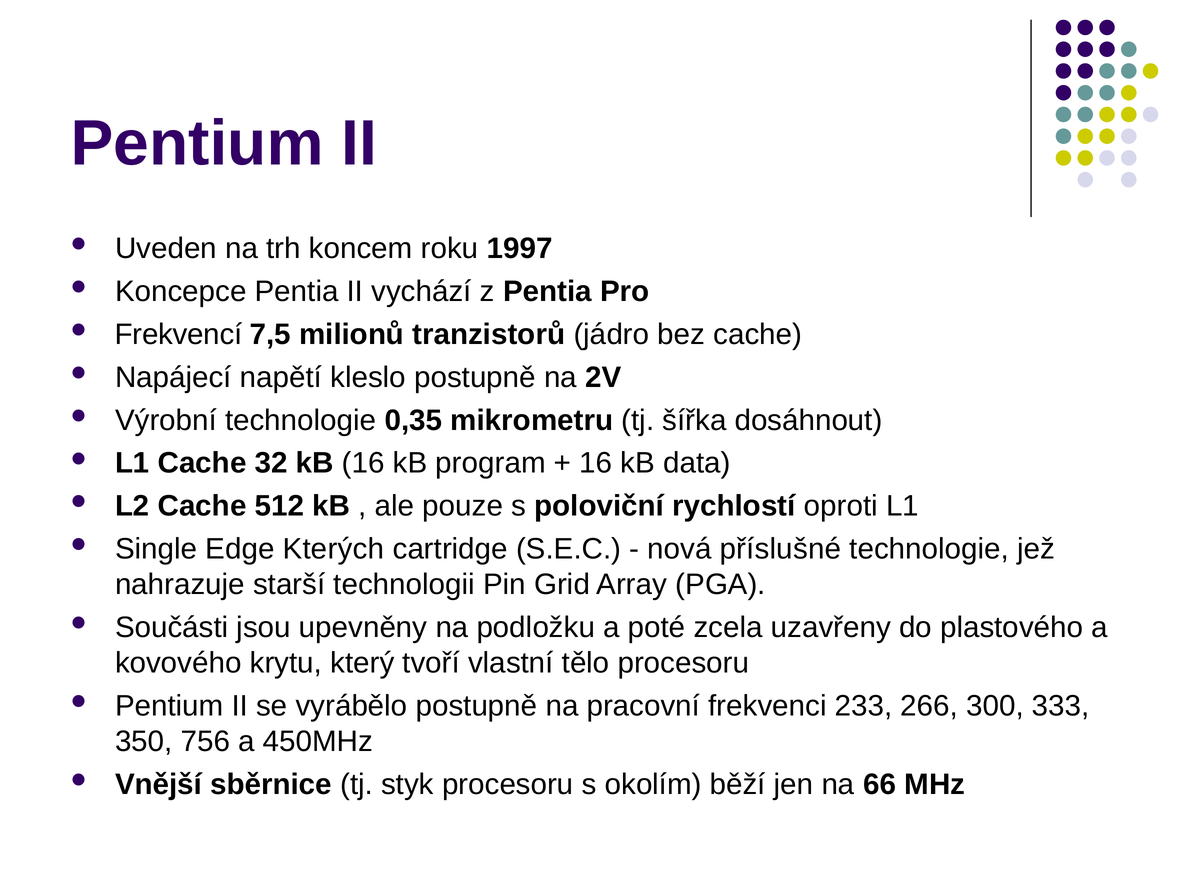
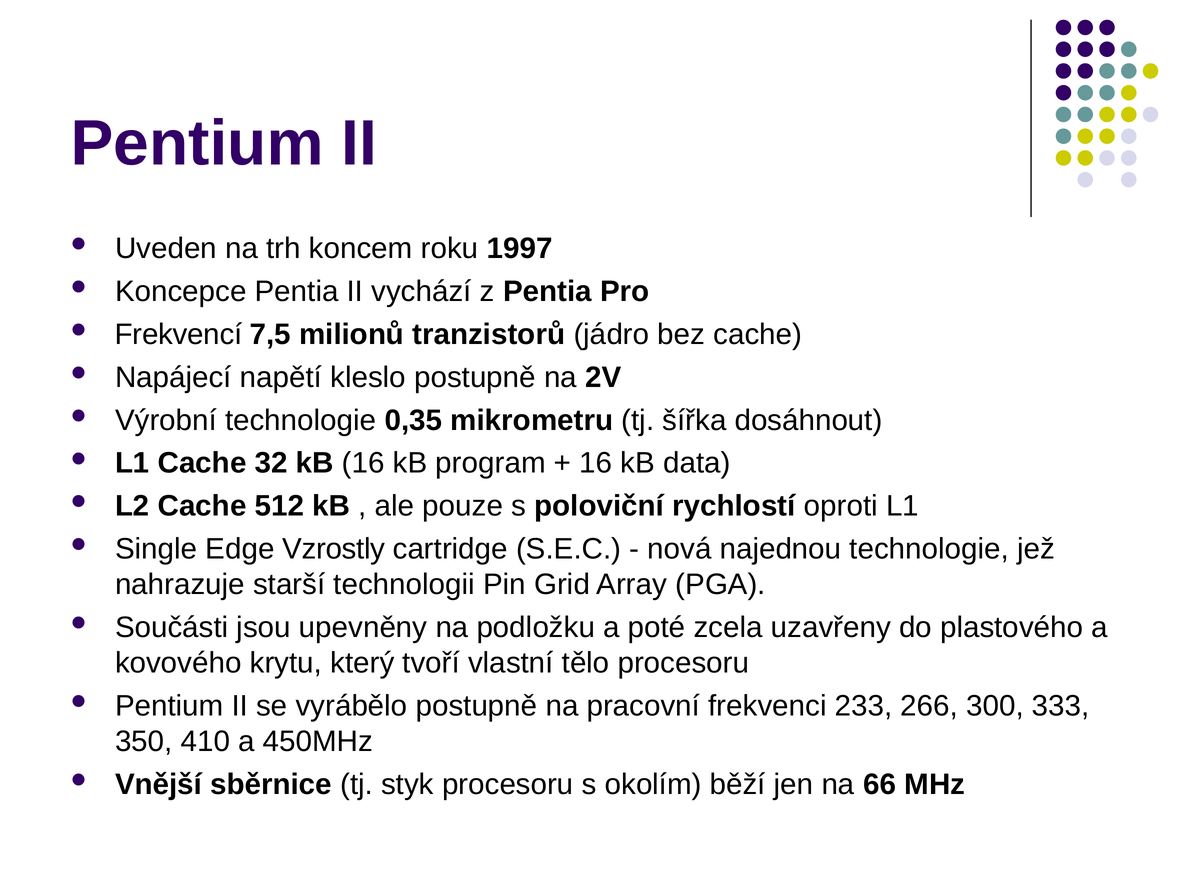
Kterých: Kterých -> Vzrostly (334, 549)
příslušné: příslušné -> najednou (781, 549)
756: 756 -> 410 (205, 741)
